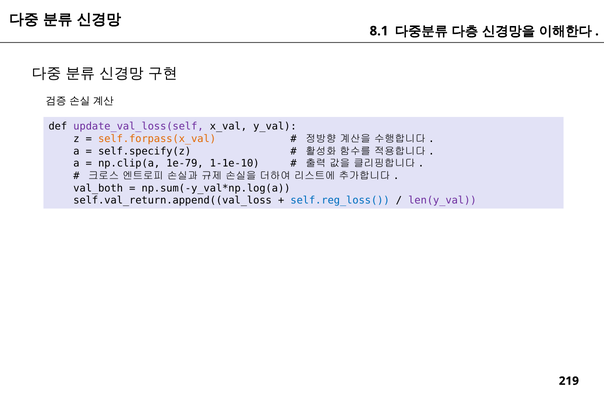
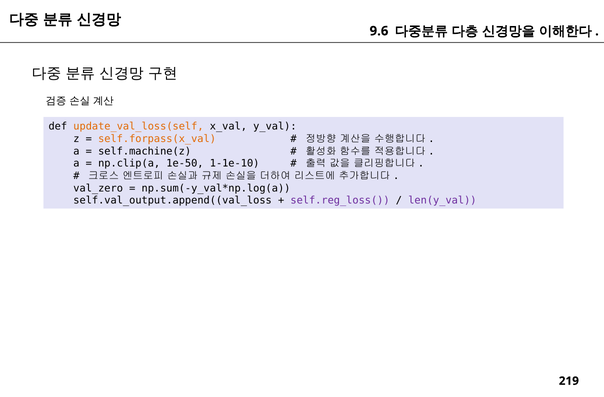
8.1: 8.1 -> 9.6 (379, 31)
update_val_loss(self colour: purple -> orange (138, 126)
self.specify(z: self.specify(z -> self.machine(z (145, 151)
1e-79: 1e-79 -> 1e-50 (185, 163)
val_both: val_both -> val_zero (98, 188)
self.val_return.append((val_loss: self.val_return.append((val_loss -> self.val_output.append((val_loss (173, 200)
self.reg_loss( colour: blue -> purple (340, 200)
